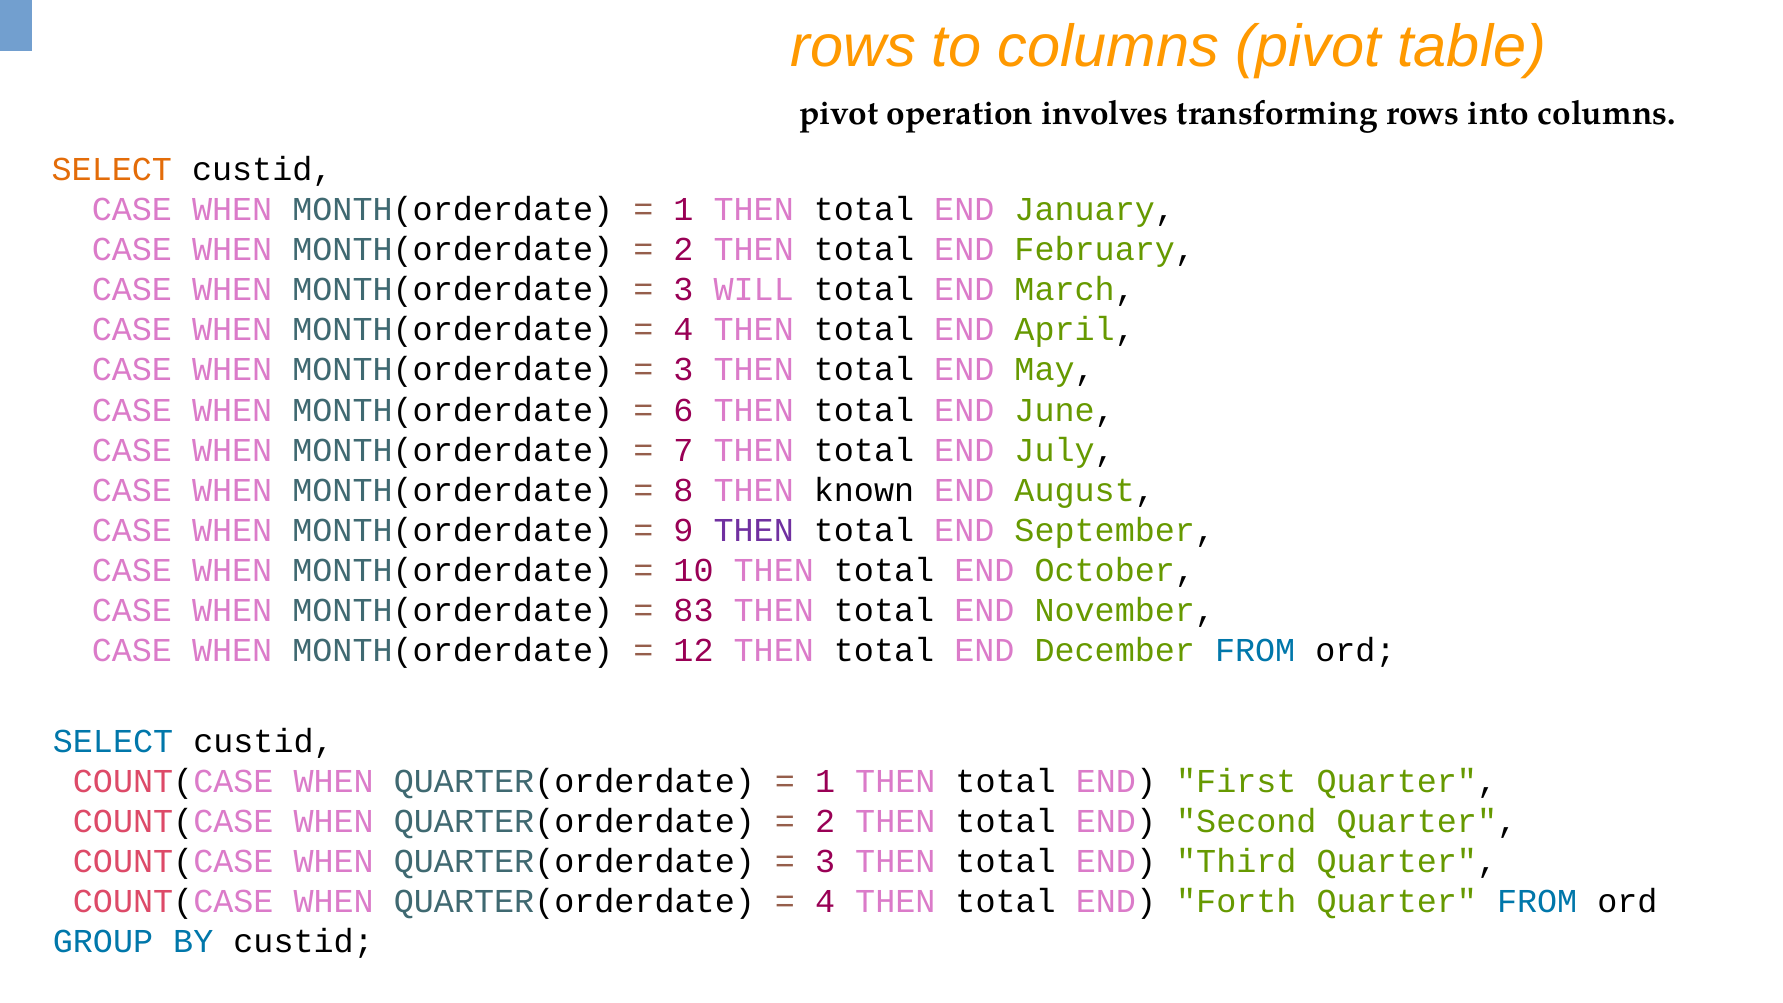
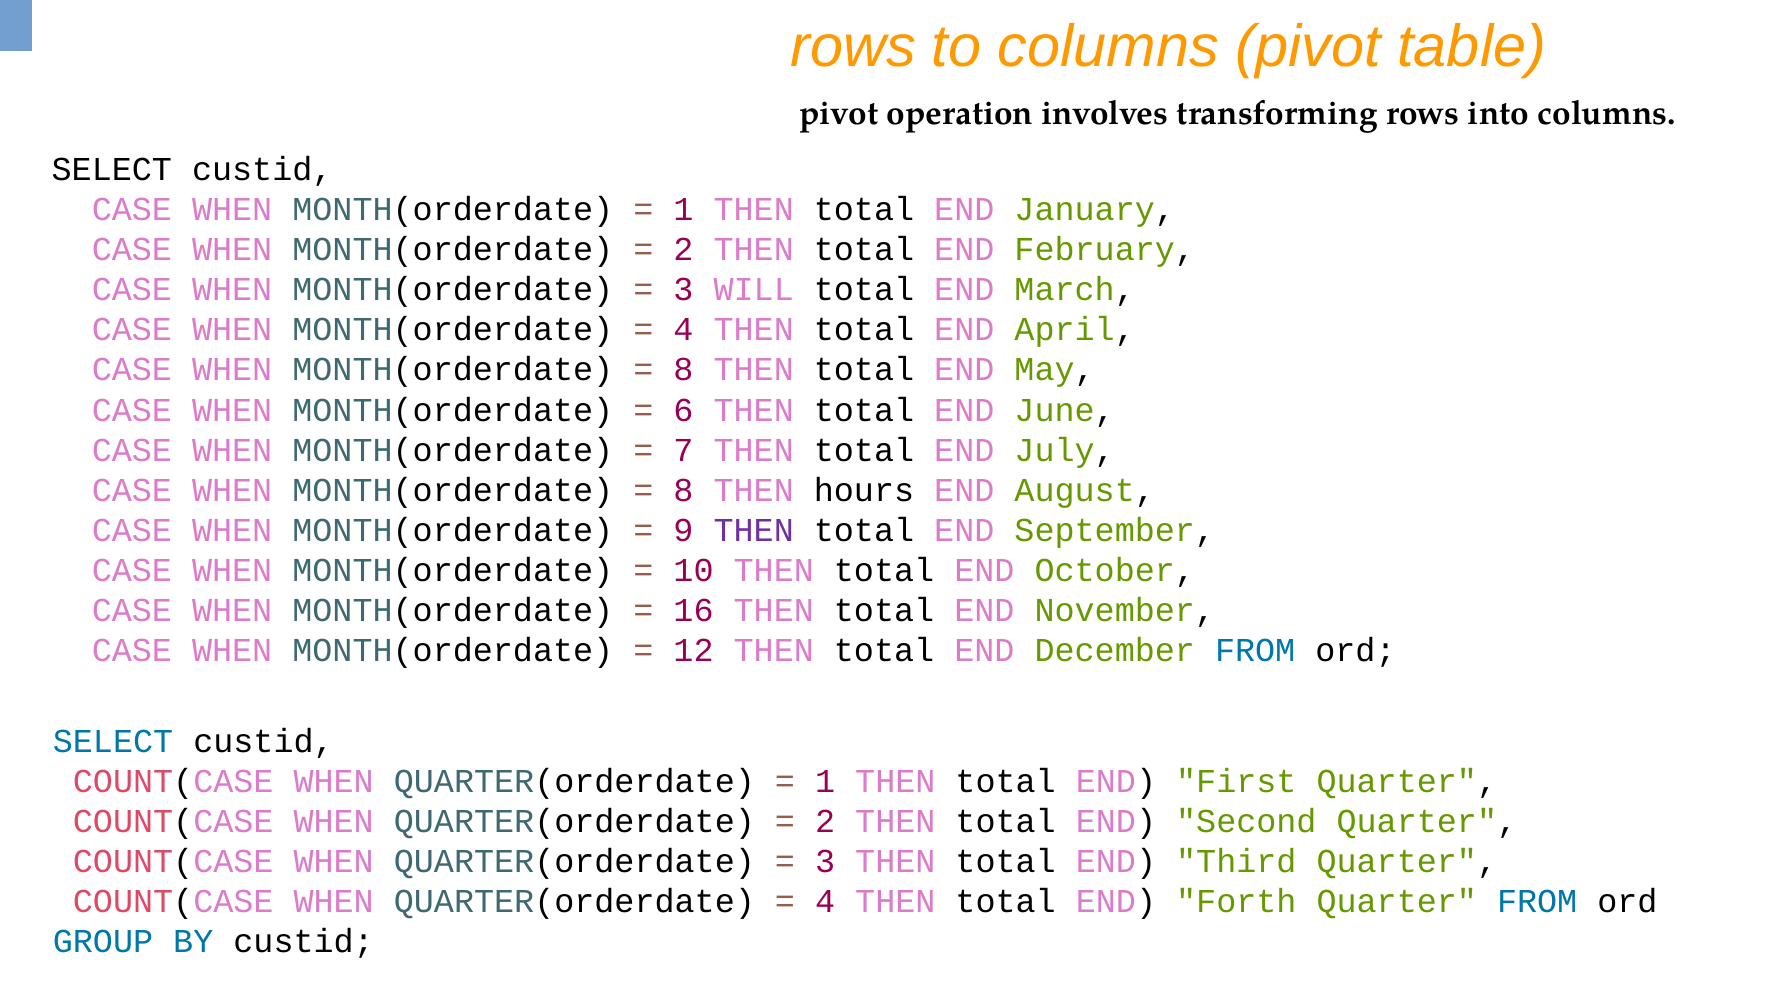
SELECT colour: orange -> black (112, 169)
3: 3 -> 8 (683, 370)
known: known -> hours (864, 490)
83: 83 -> 16 (694, 611)
